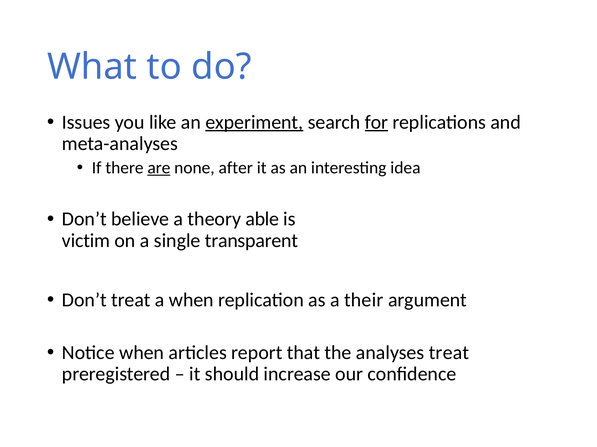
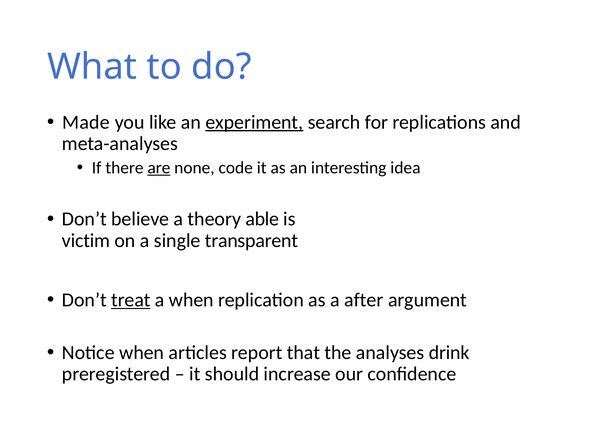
Issues: Issues -> Made (86, 122)
for underline: present -> none (376, 122)
after: after -> code (236, 168)
treat underline: none -> present (131, 301)
their: their -> after (364, 301)
analyses treat: treat -> drink (449, 353)
